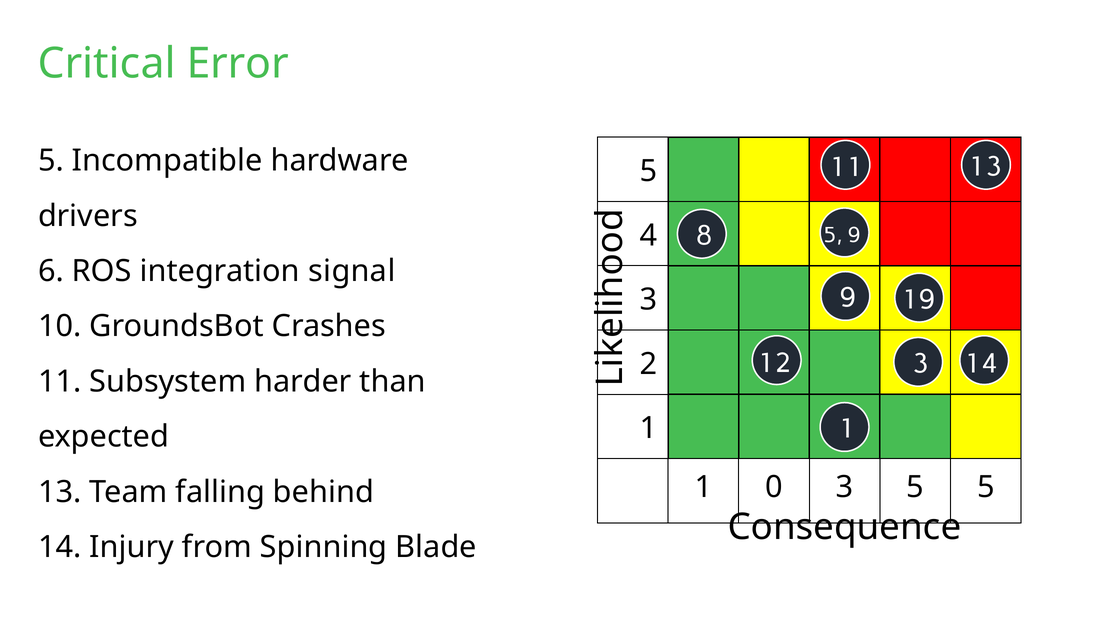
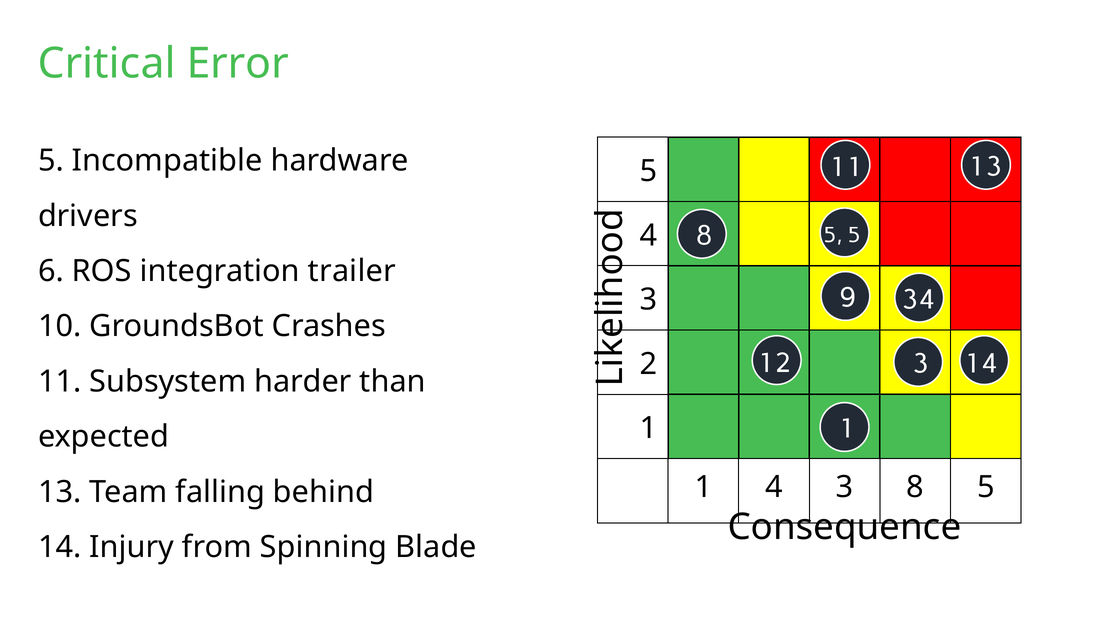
5 9: 9 -> 5 (854, 235)
signal: signal -> trailer (352, 271)
19: 19 -> 34 (918, 300)
1 0: 0 -> 4 (774, 487)
3 5: 5 -> 8 (915, 487)
